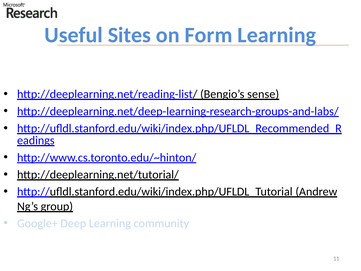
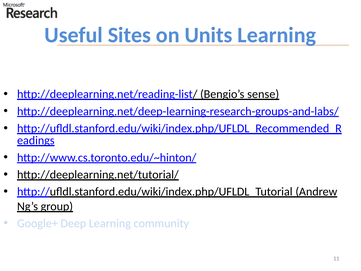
Form: Form -> Units (209, 35)
